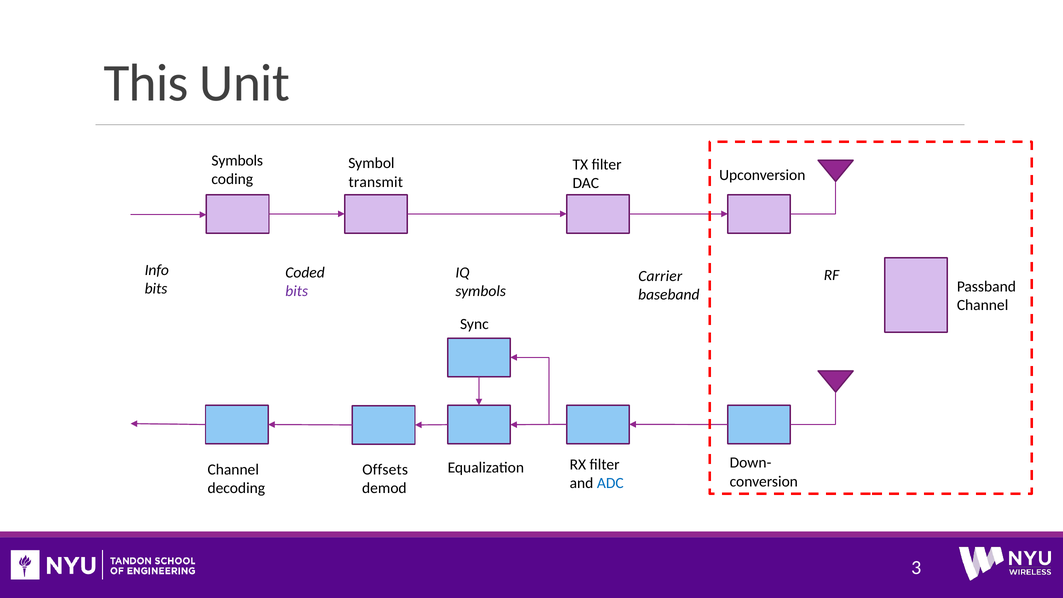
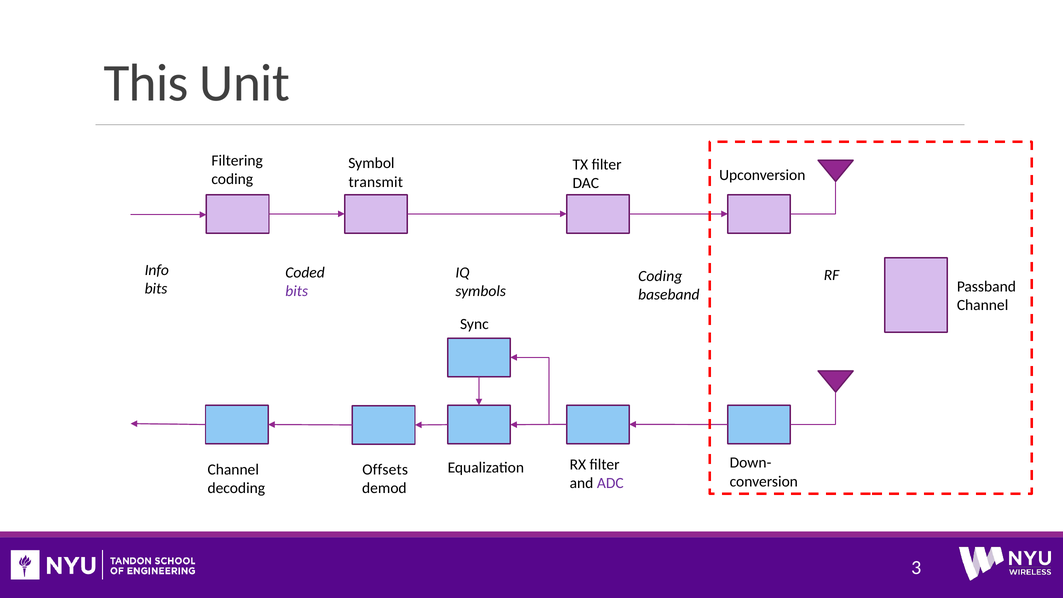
Symbols: Symbols -> Filtering (237, 160)
Carrier: Carrier -> Coding (660, 276)
ADC colour: blue -> purple (610, 483)
